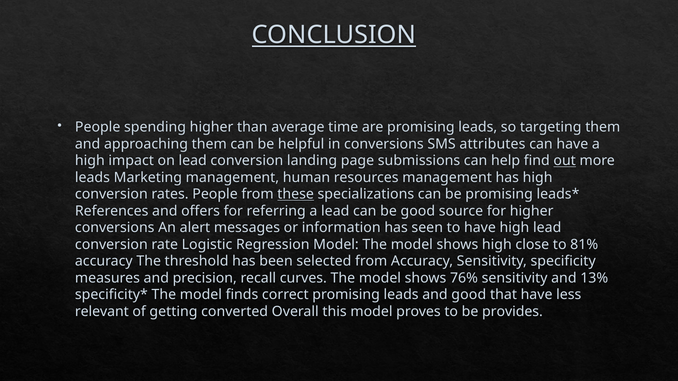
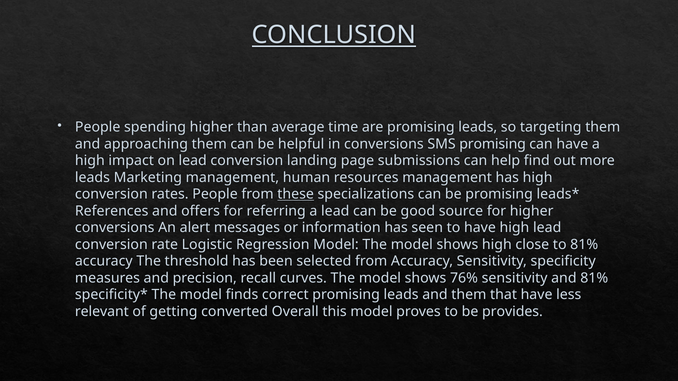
SMS attributes: attributes -> promising (493, 144)
out underline: present -> none (565, 161)
and 13%: 13% -> 81% (594, 278)
and good: good -> them (469, 295)
